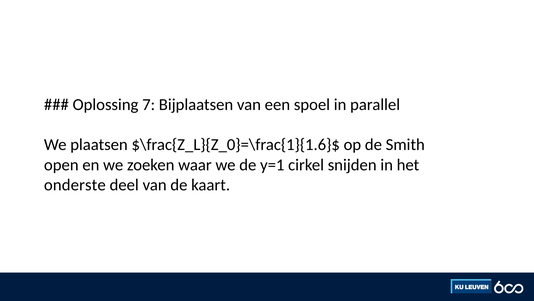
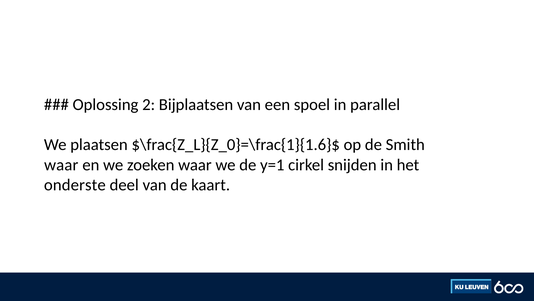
7: 7 -> 2 (149, 104)
open: open -> waar (61, 165)
